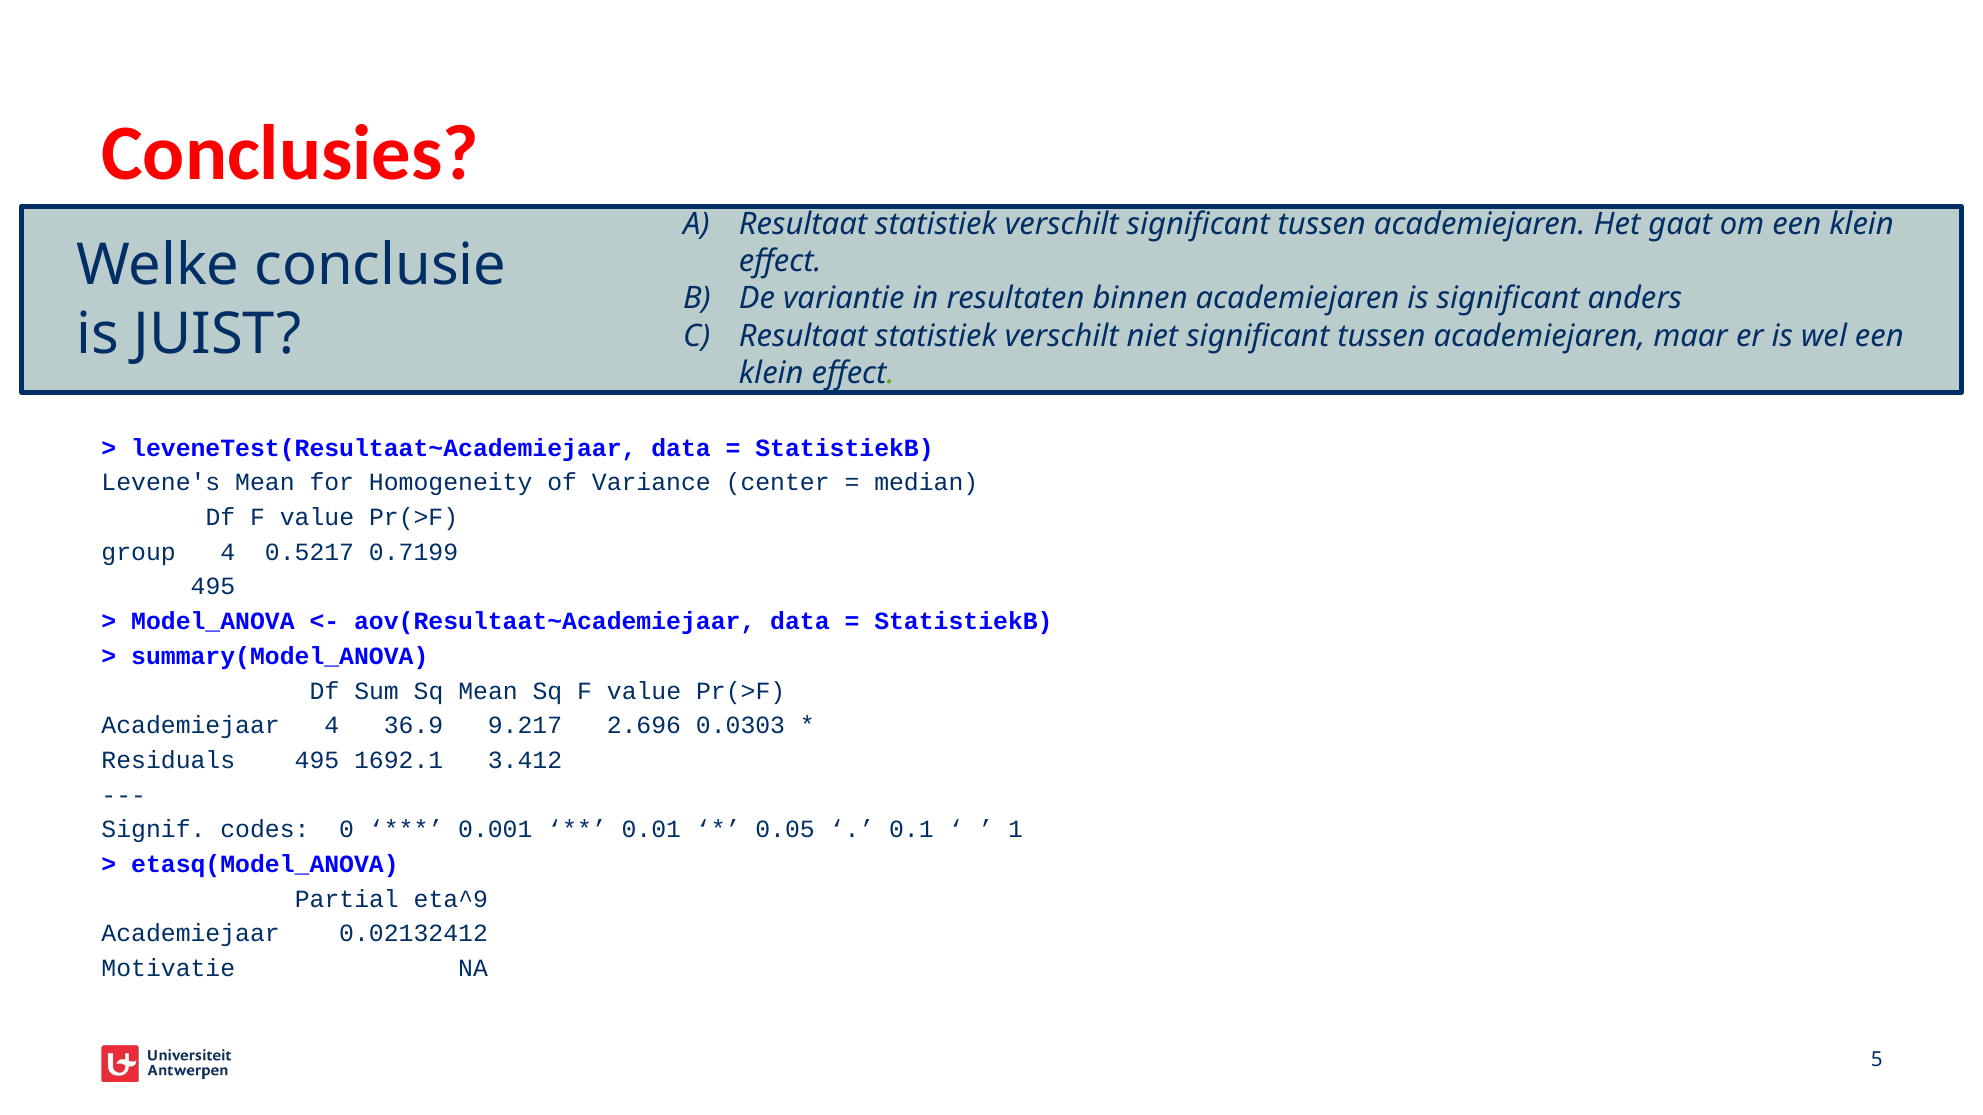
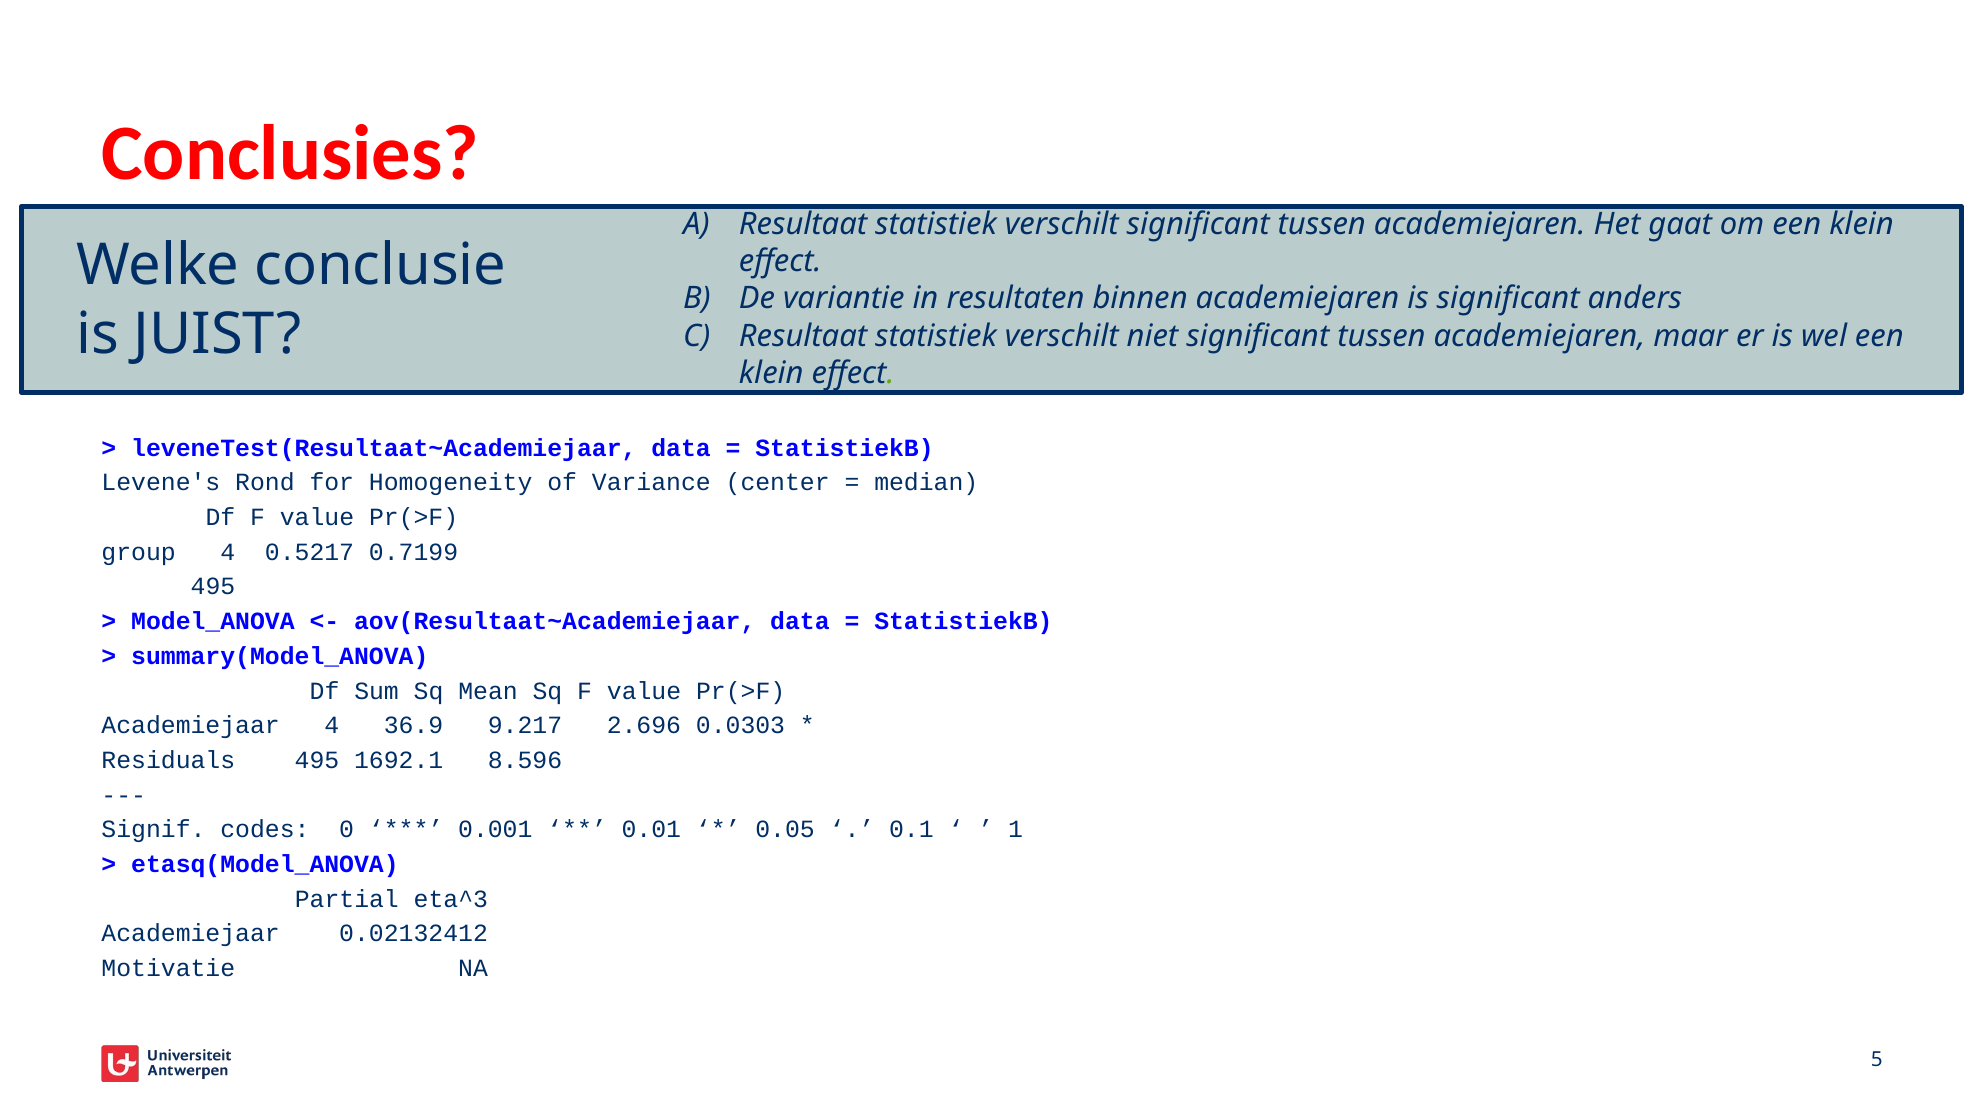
Levene's Mean: Mean -> Rond (265, 483)
3.412: 3.412 -> 8.596 (525, 761)
eta^9: eta^9 -> eta^3 (451, 899)
